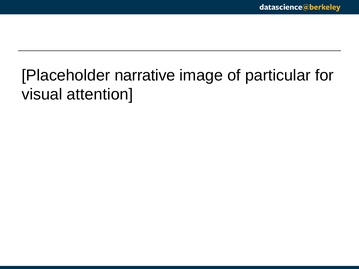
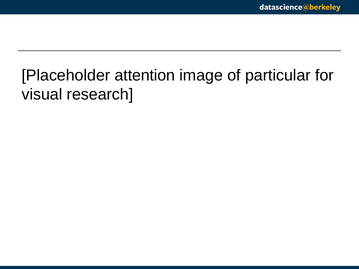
narrative: narrative -> attention (145, 75)
attention: attention -> research (100, 94)
